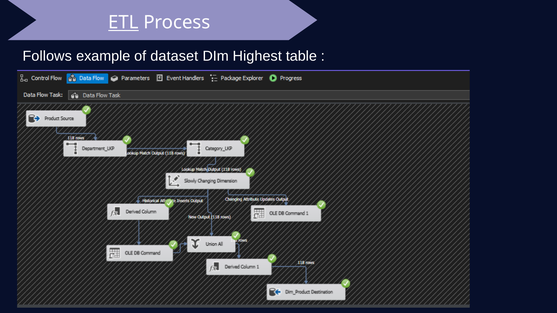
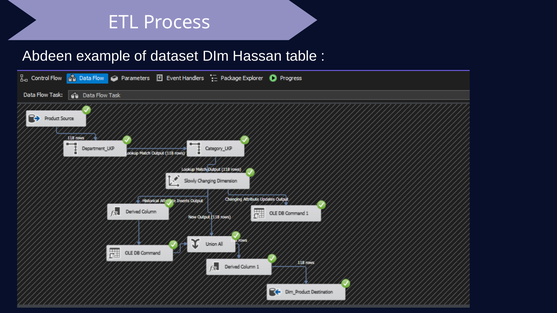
ETL underline: present -> none (123, 22)
Follows: Follows -> Abdeen (47, 56)
Highest: Highest -> Hassan (257, 56)
